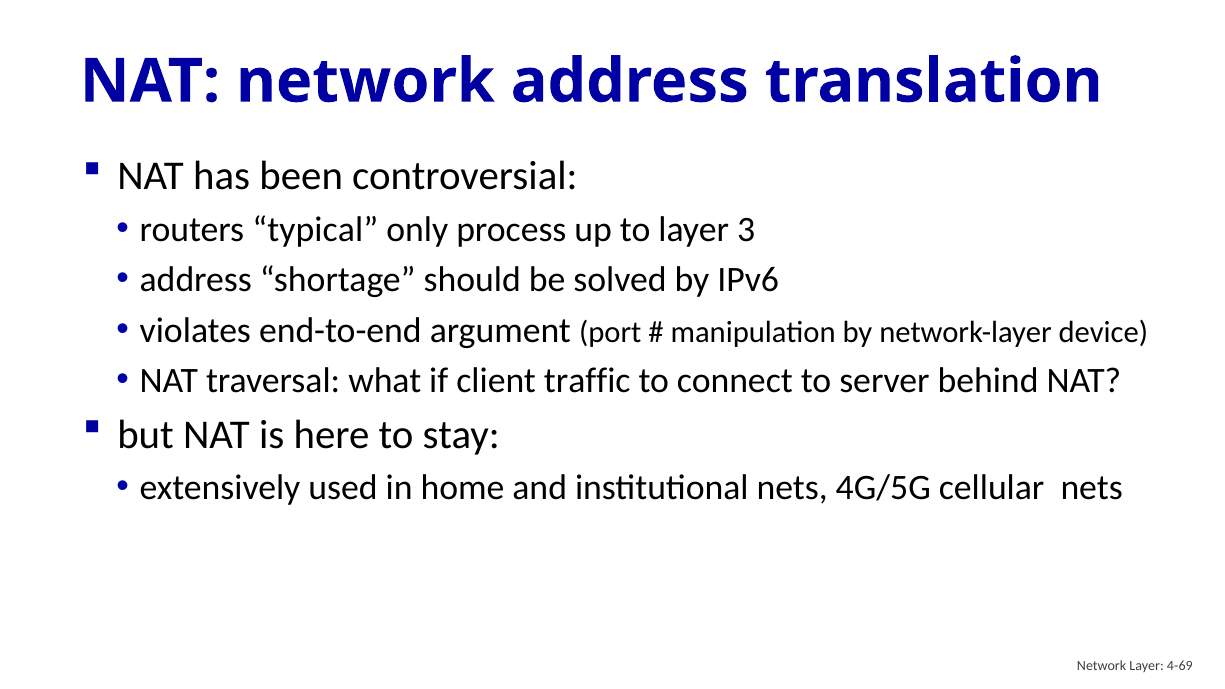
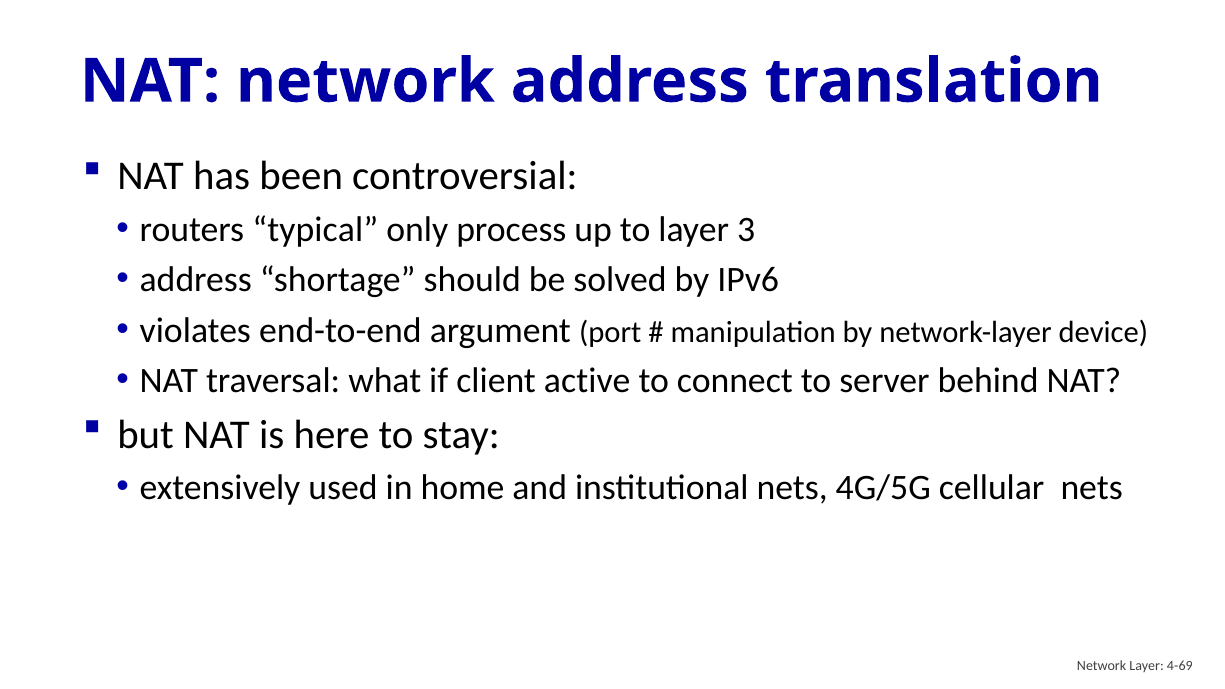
traffic: traffic -> active (587, 381)
